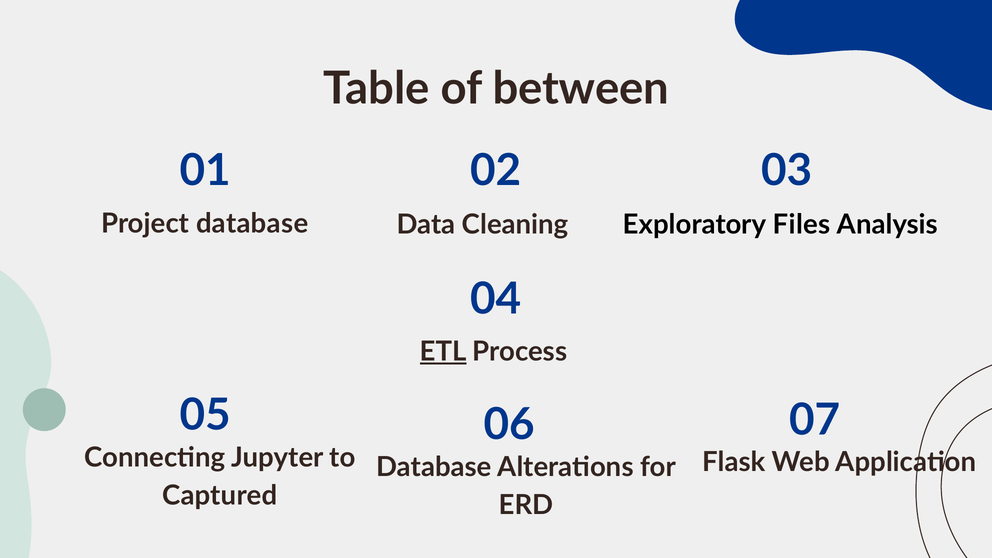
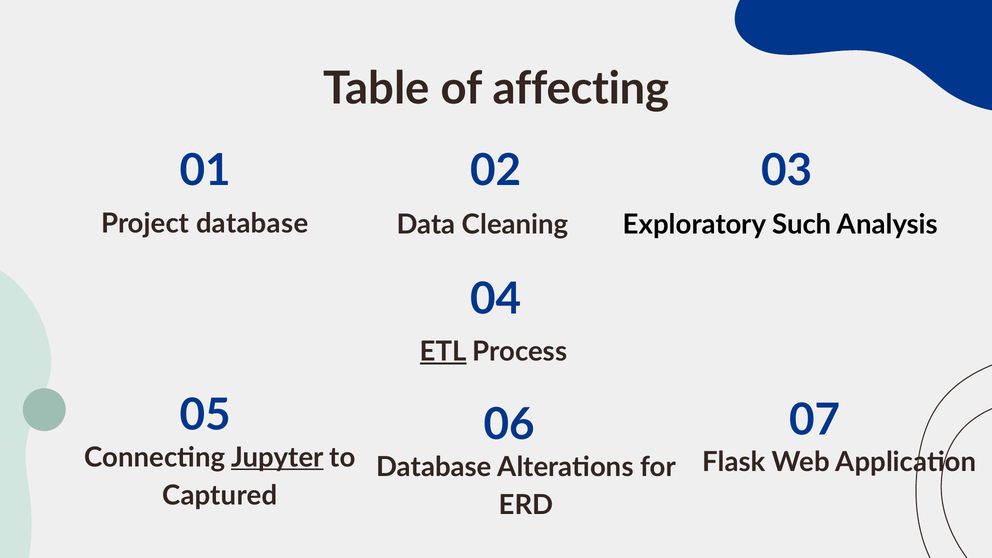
between: between -> affecting (581, 89)
Files: Files -> Such (802, 224)
Jupyter underline: none -> present (277, 457)
